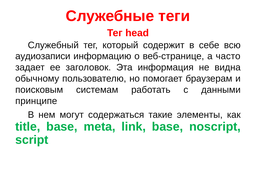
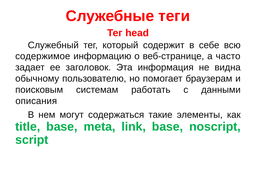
аудиозаписи: аудиозаписи -> содержимое (43, 56)
принципе: принципе -> описания (36, 101)
